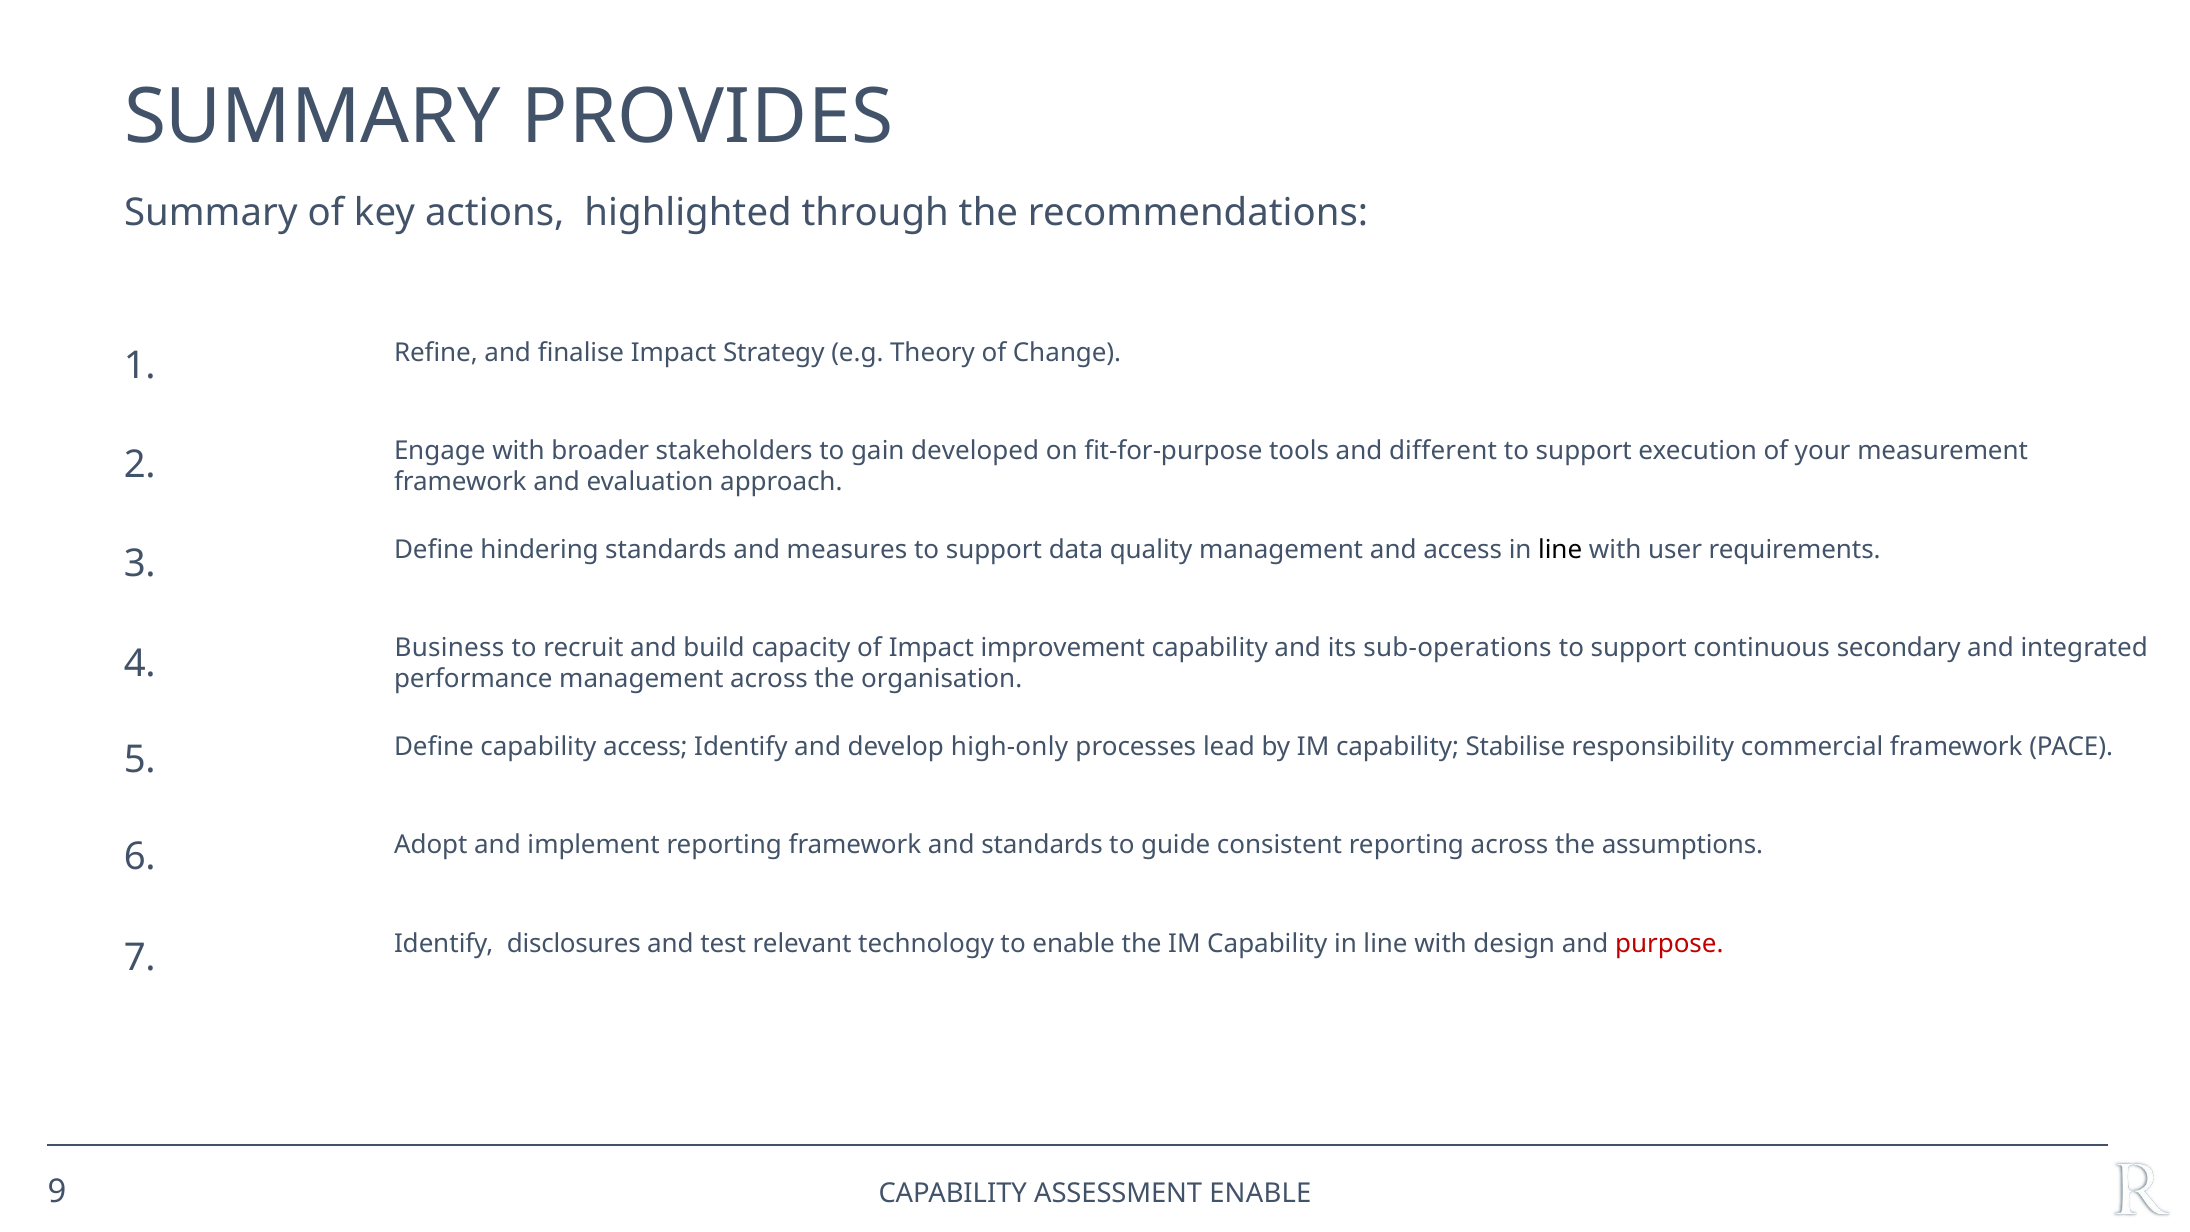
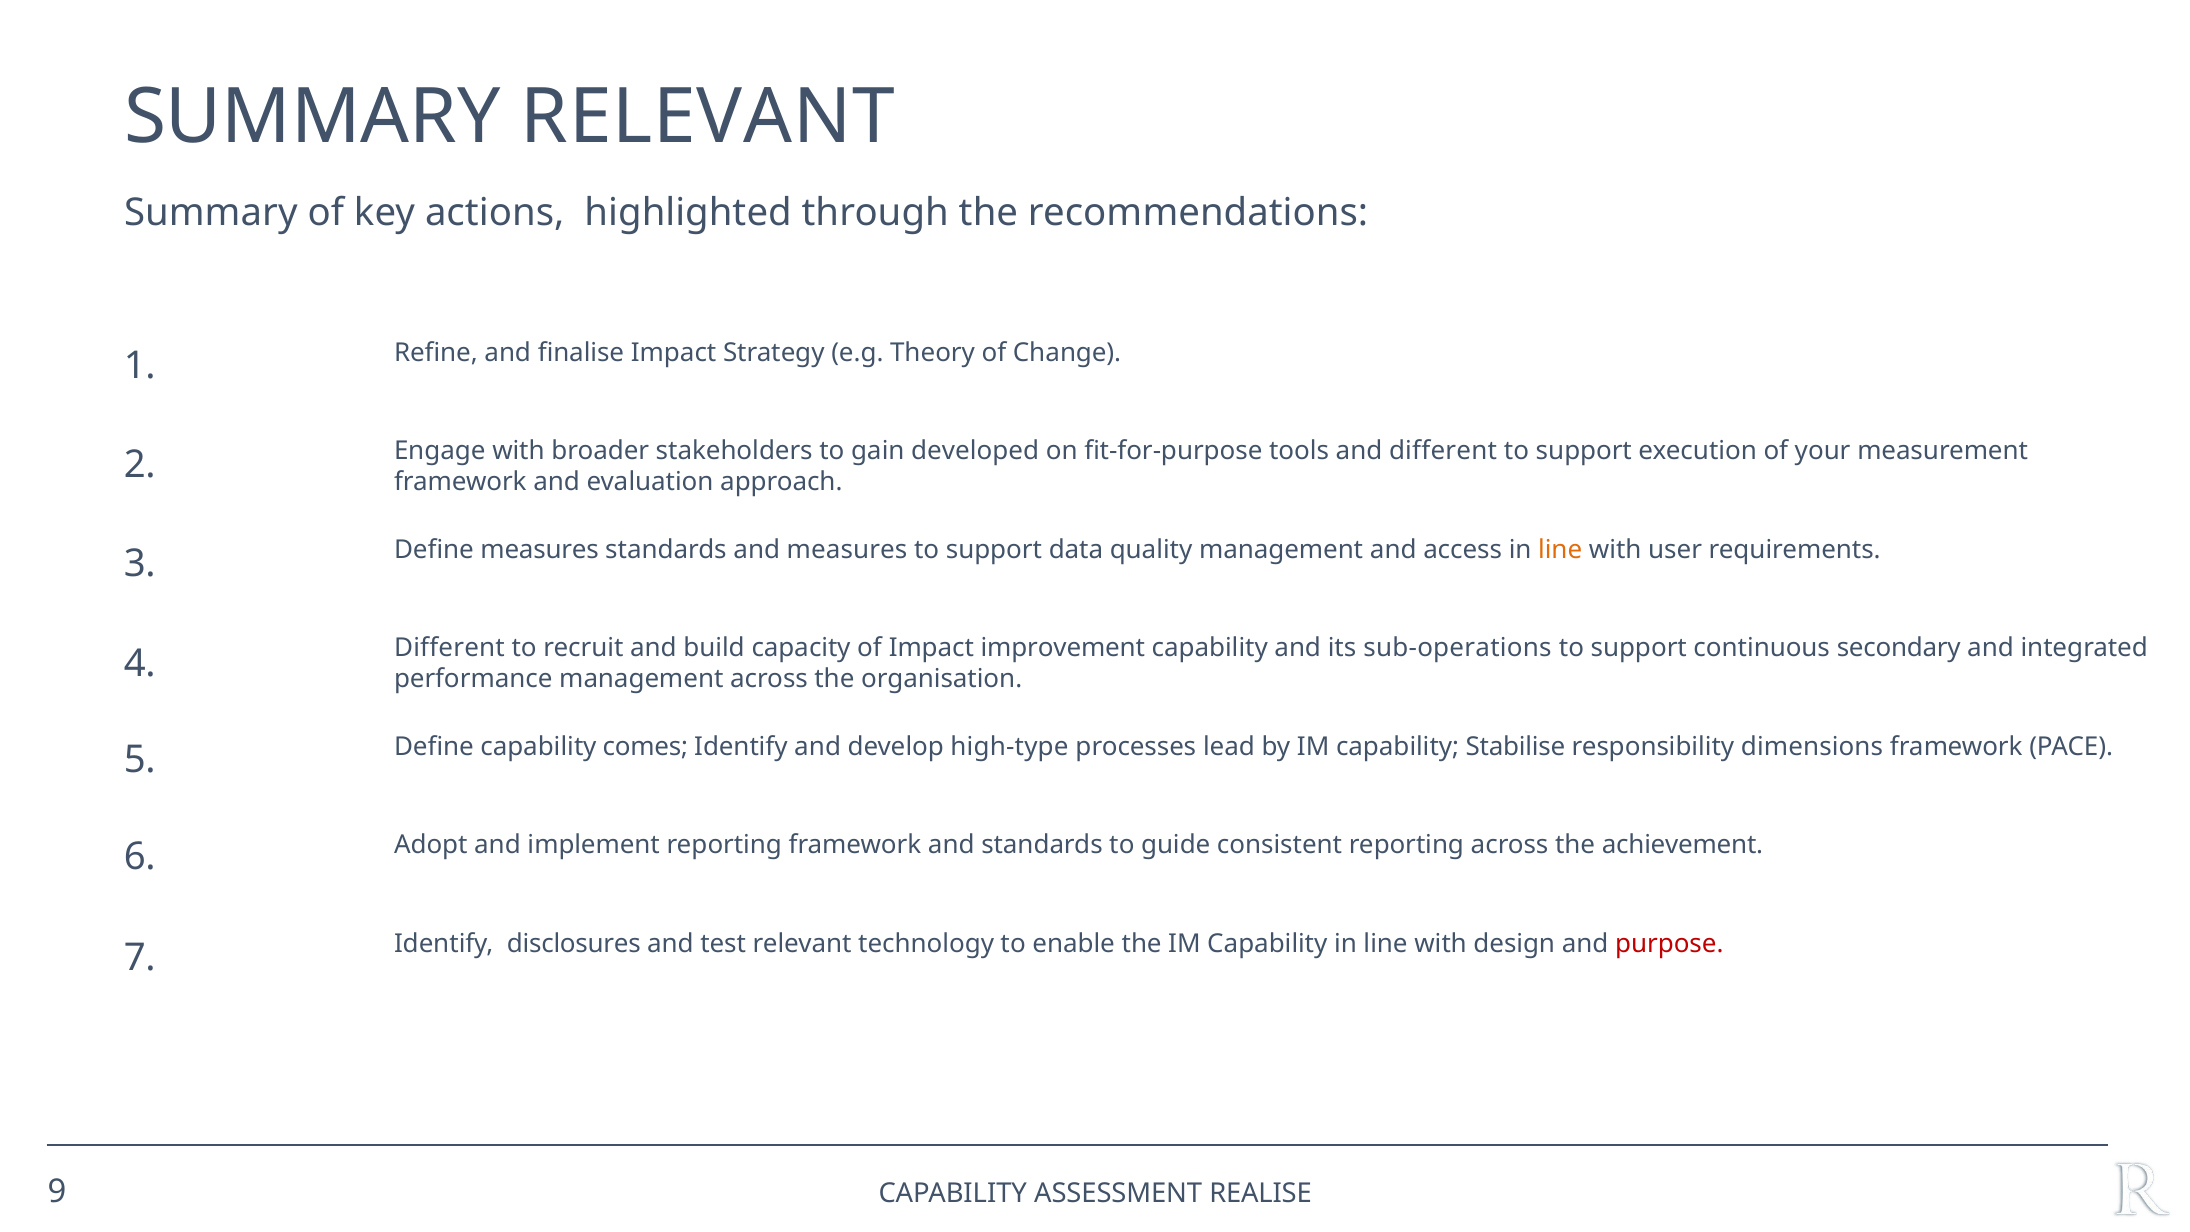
SUMMARY PROVIDES: PROVIDES -> RELEVANT (708, 117)
Define hindering: hindering -> measures (540, 550)
line colour: black -> orange (1560, 550)
Business: Business -> Different (449, 648)
capability access: access -> comes (645, 747)
high-only: high-only -> high-type (1010, 747)
commercial: commercial -> dimensions (1812, 747)
assumptions: assumptions -> achievement (1682, 845)
ASSESSMENT ENABLE: ENABLE -> REALISE (1261, 1194)
